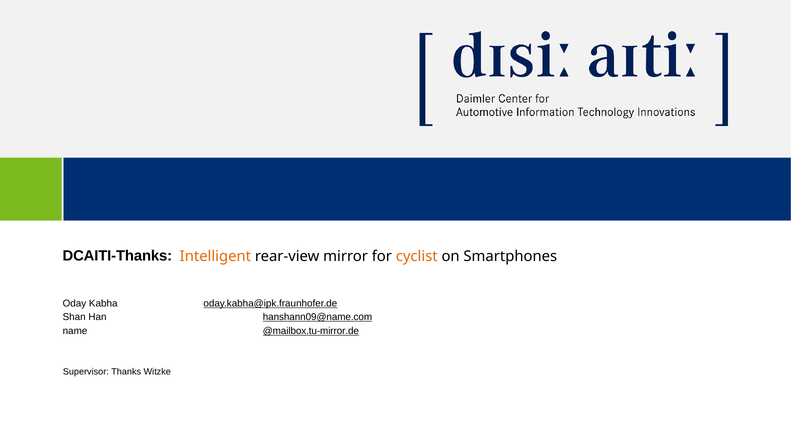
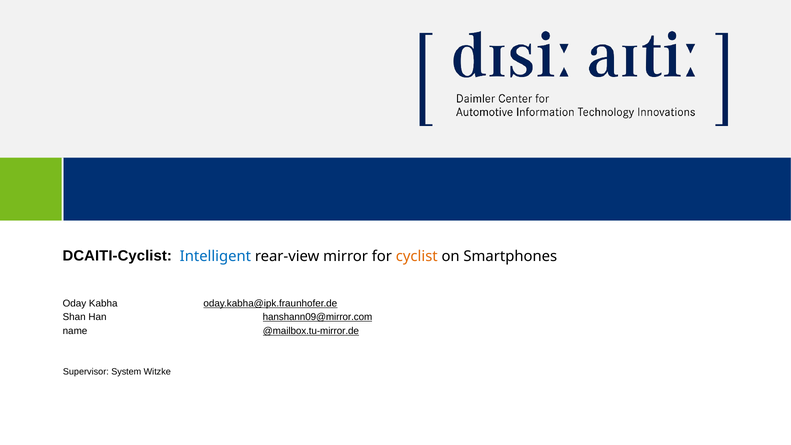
DCAITI-Thanks: DCAITI-Thanks -> DCAITI-Cyclist (117, 256)
Intelligent colour: orange -> blue (215, 256)
hanshann09@name.com: hanshann09@name.com -> hanshann09@mirror.com (317, 317)
Thanks: Thanks -> System (126, 372)
